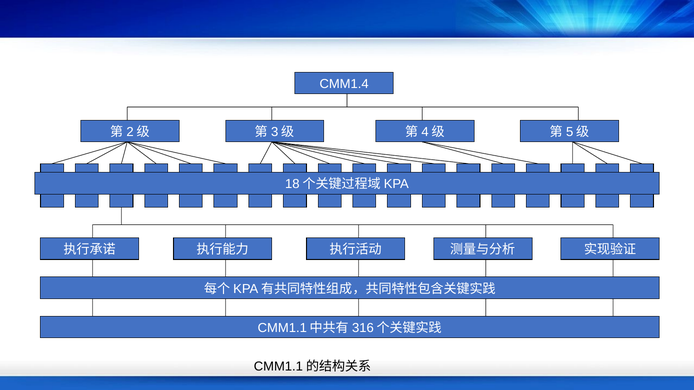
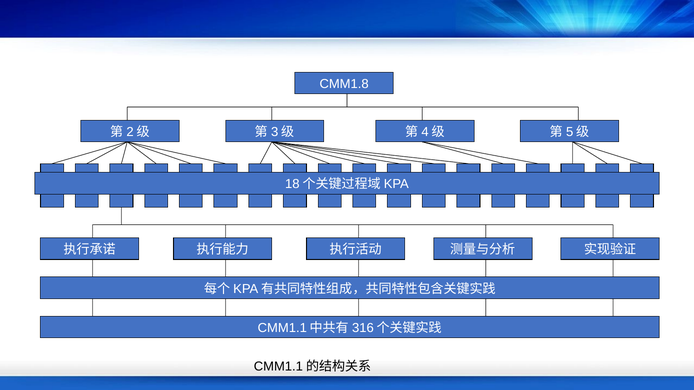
CMM1.4: CMM1.4 -> CMM1.8 (344, 84)
